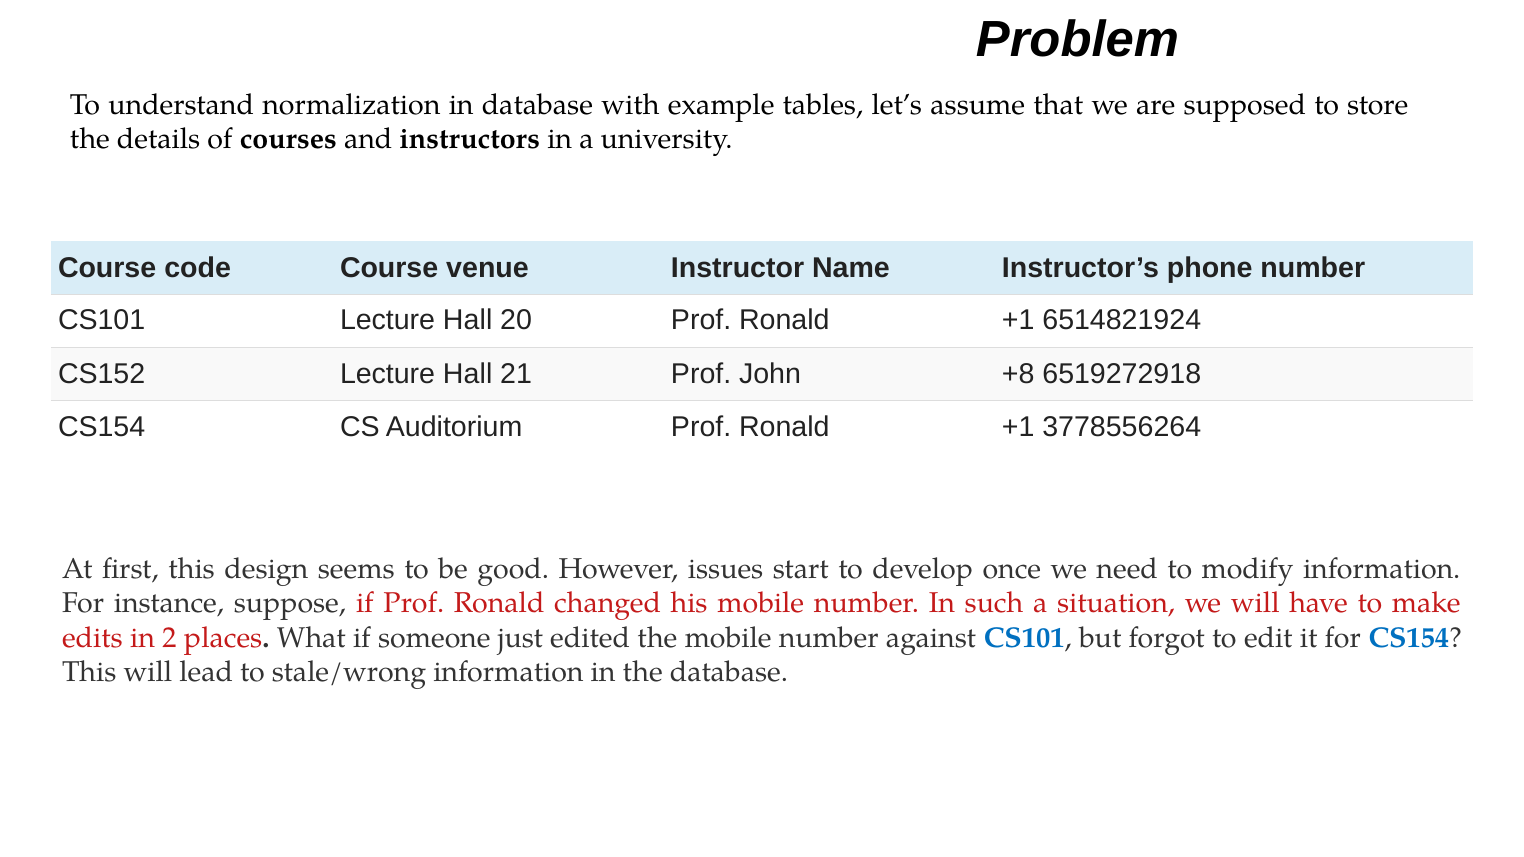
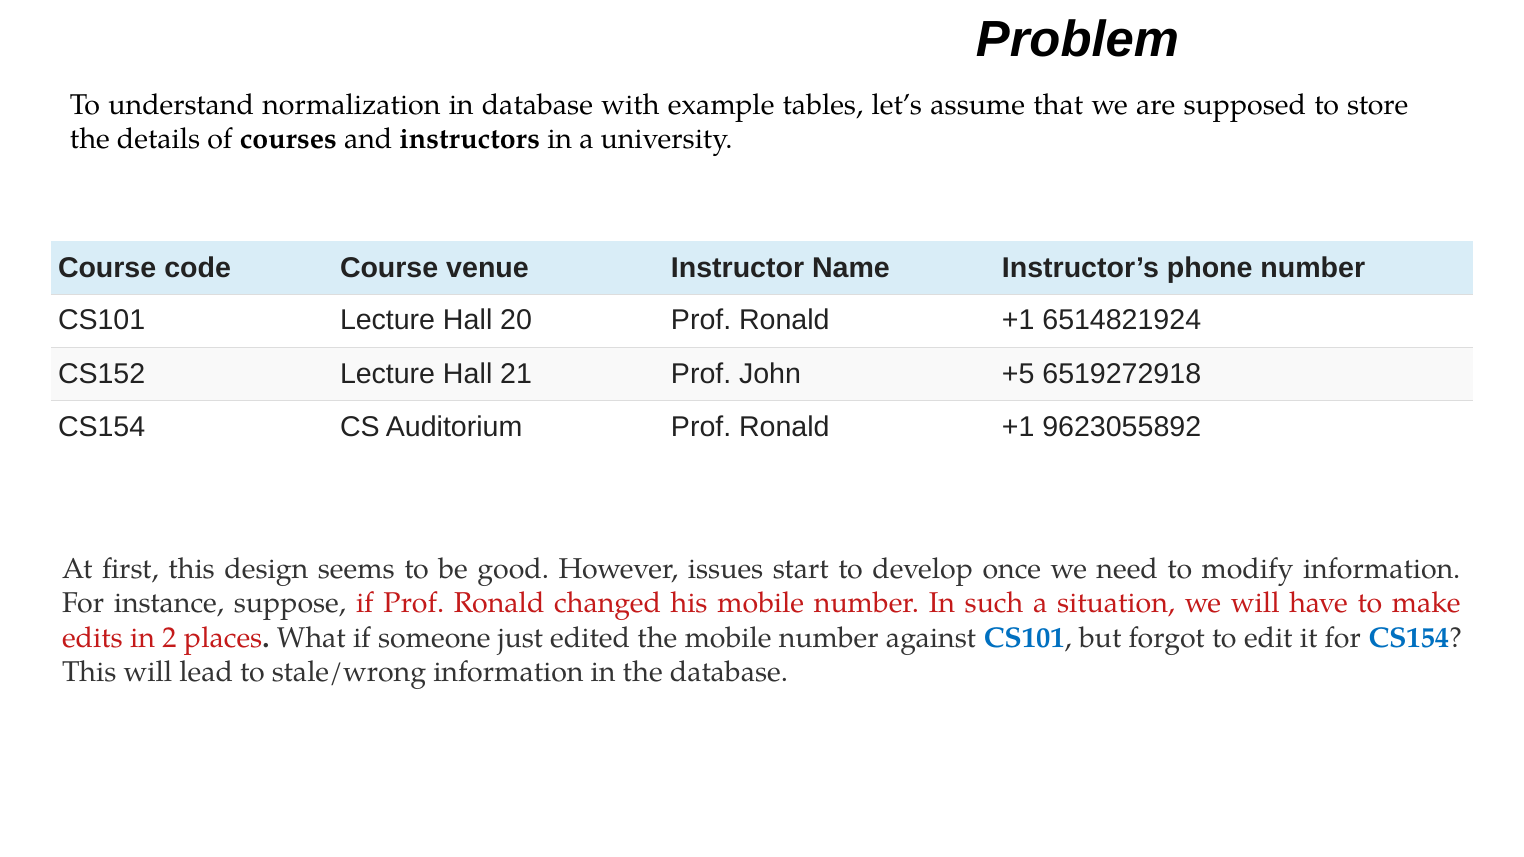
+8: +8 -> +5 (1018, 374)
3778556264: 3778556264 -> 9623055892 (1122, 427)
